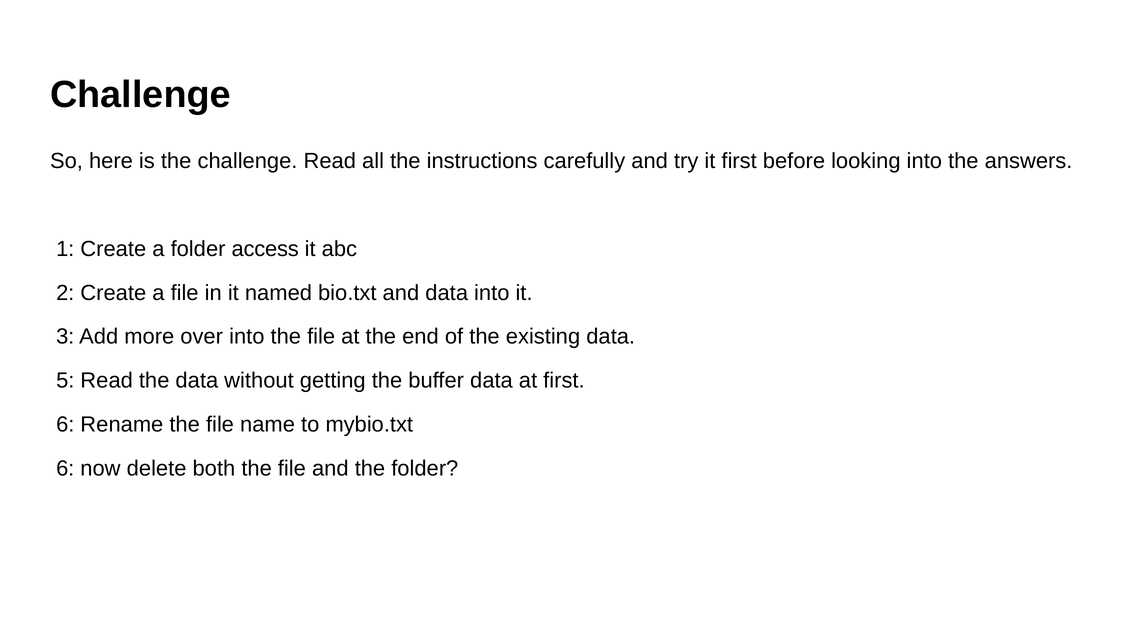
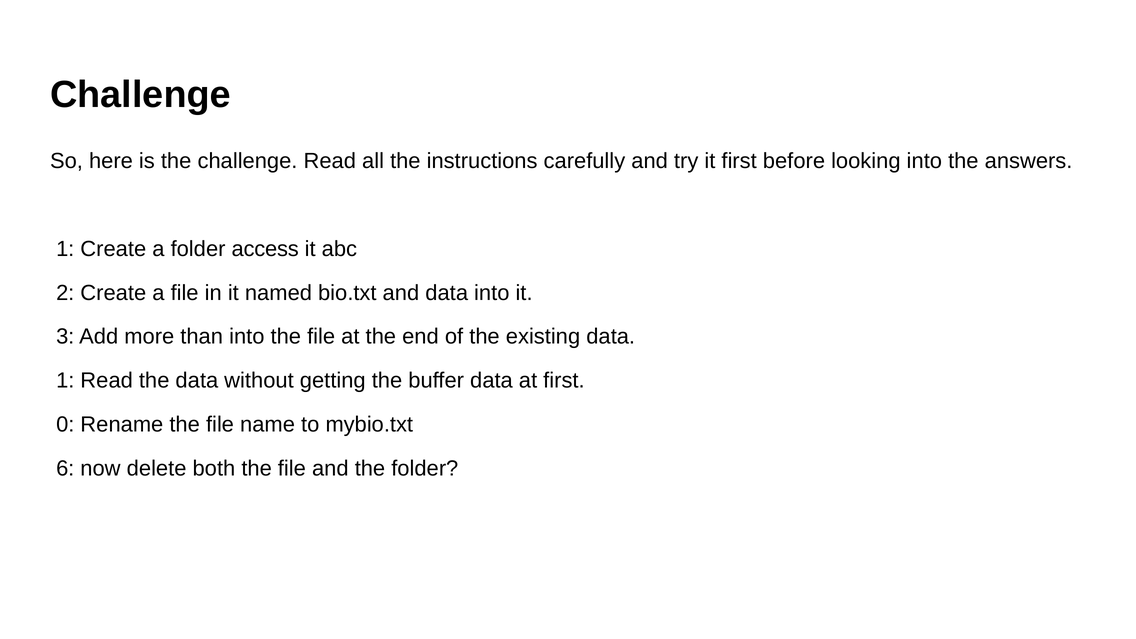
over: over -> than (202, 337)
5: 5 -> 1 (65, 381)
6: 6 -> 0 (65, 425)
